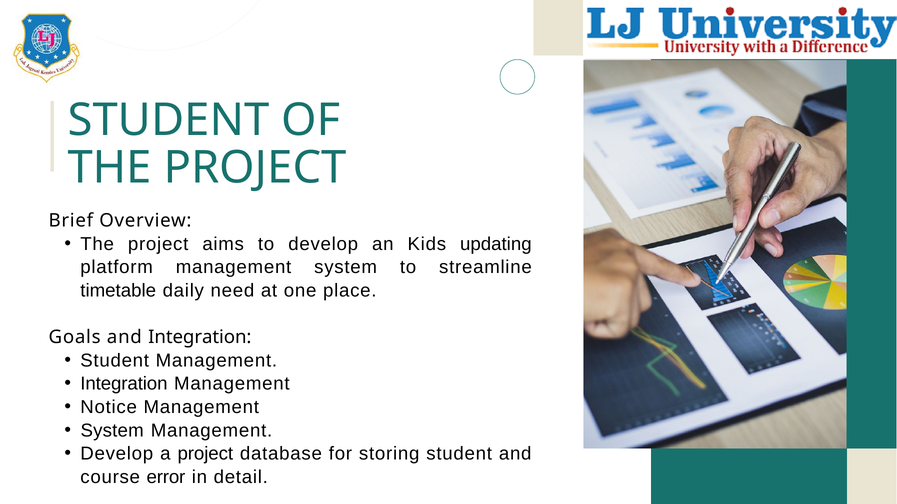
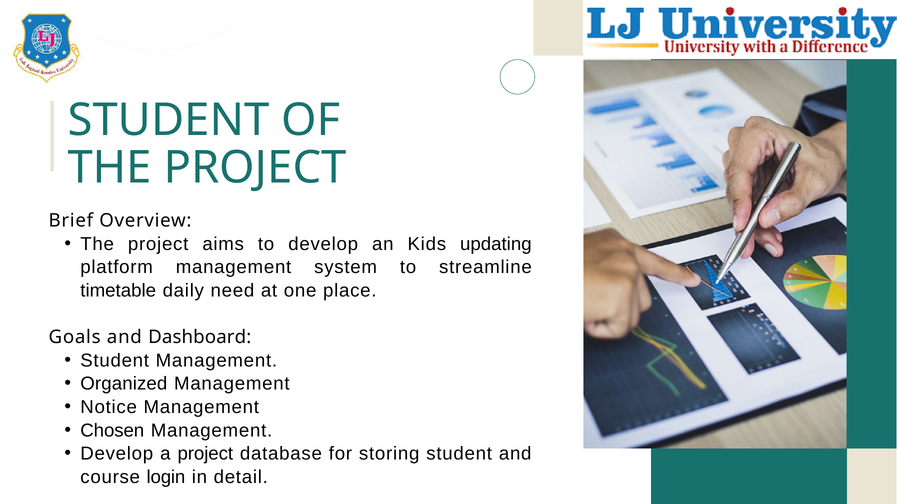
and Integration: Integration -> Dashboard (200, 338)
Integration: Integration -> Organized (124, 384)
System: System -> Chosen (112, 431)
error: error -> login (166, 478)
